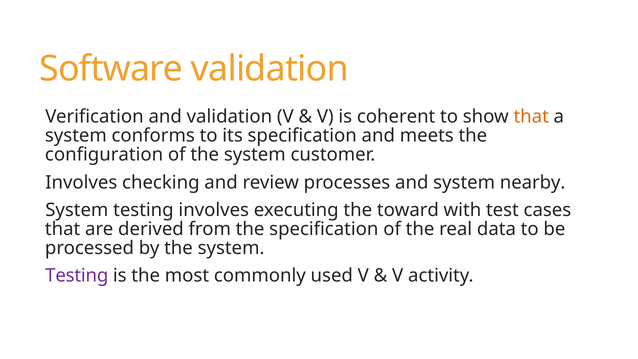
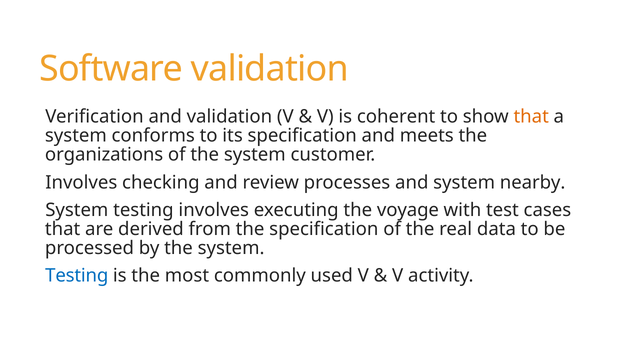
configuration: configuration -> organizations (104, 155)
toward: toward -> voyage (408, 210)
Testing colour: purple -> blue (77, 276)
